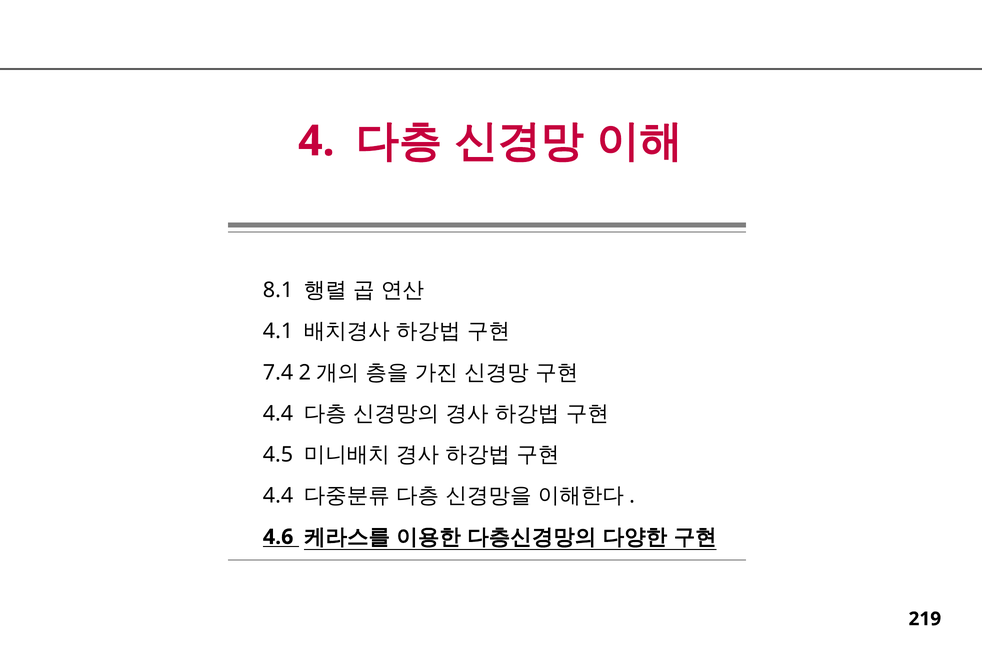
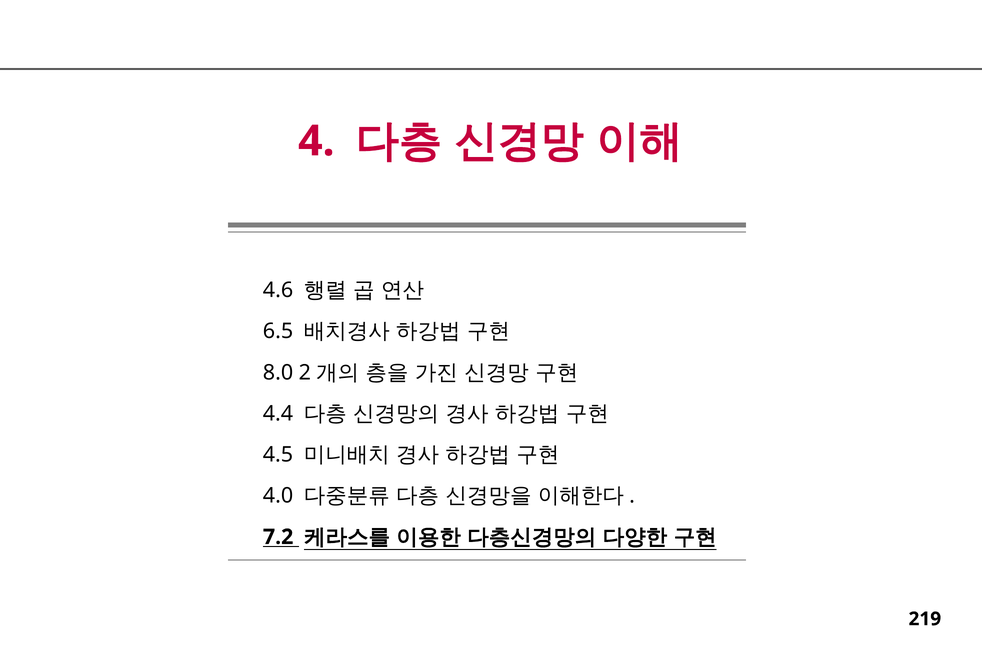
8.1: 8.1 -> 4.6 (278, 290)
4.1: 4.1 -> 6.5 (278, 331)
7.4: 7.4 -> 8.0 (278, 372)
4.4: 4.4 -> 4.0 (278, 496)
4.6: 4.6 -> 7.2 (278, 537)
